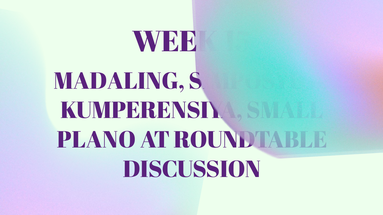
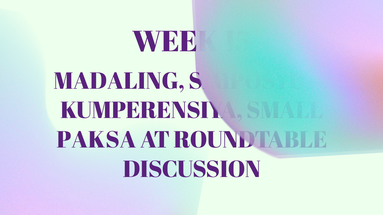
PLANO: PLANO -> PAKSA (96, 140)
